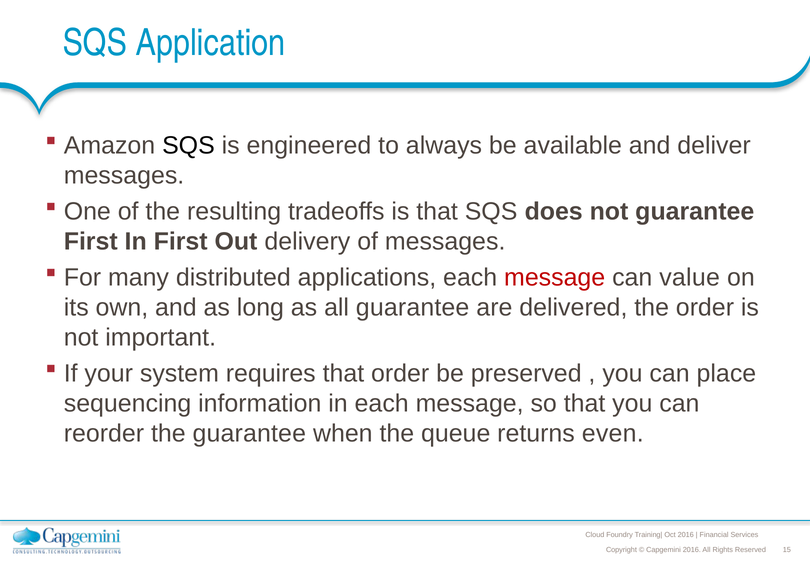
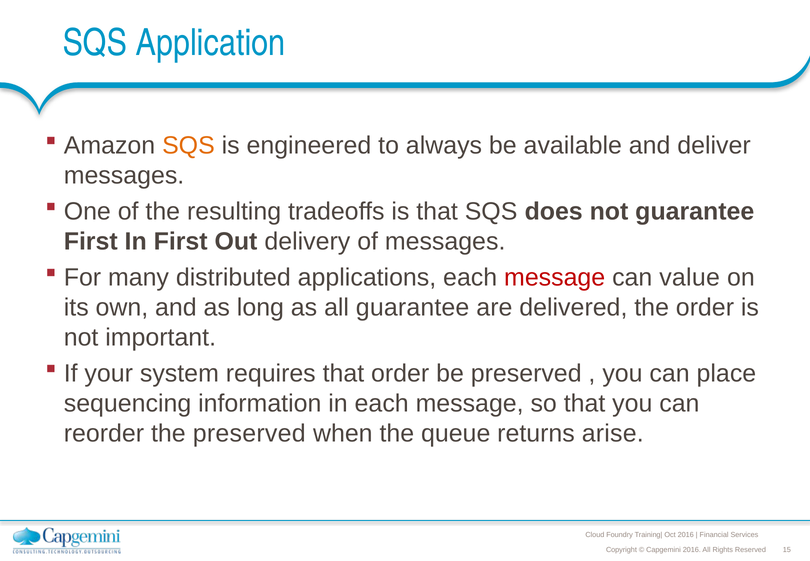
SQS colour: black -> orange (188, 145)
the guarantee: guarantee -> preserved (249, 433)
even: even -> arise (613, 433)
